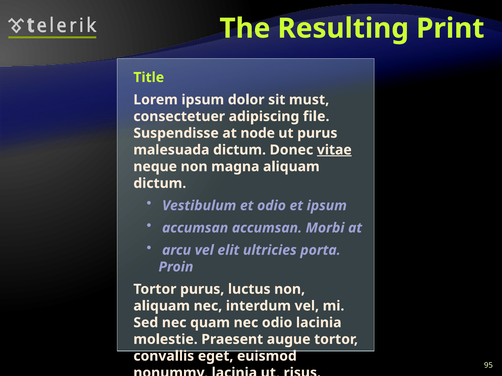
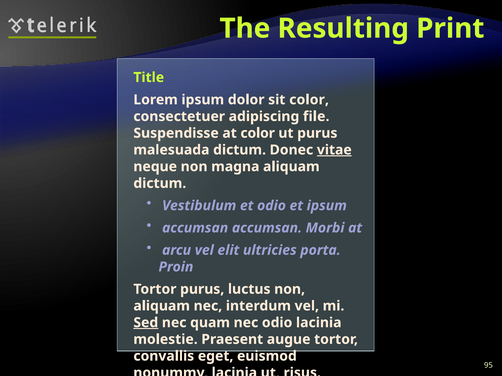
sit must: must -> color (309, 100)
at node: node -> color (258, 133)
Sed underline: none -> present (146, 323)
